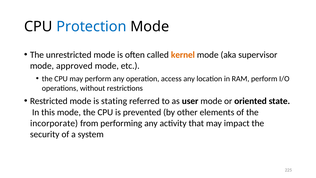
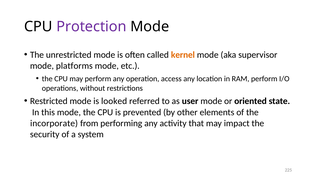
Protection colour: blue -> purple (91, 27)
approved: approved -> platforms (74, 66)
stating: stating -> looked (114, 101)
